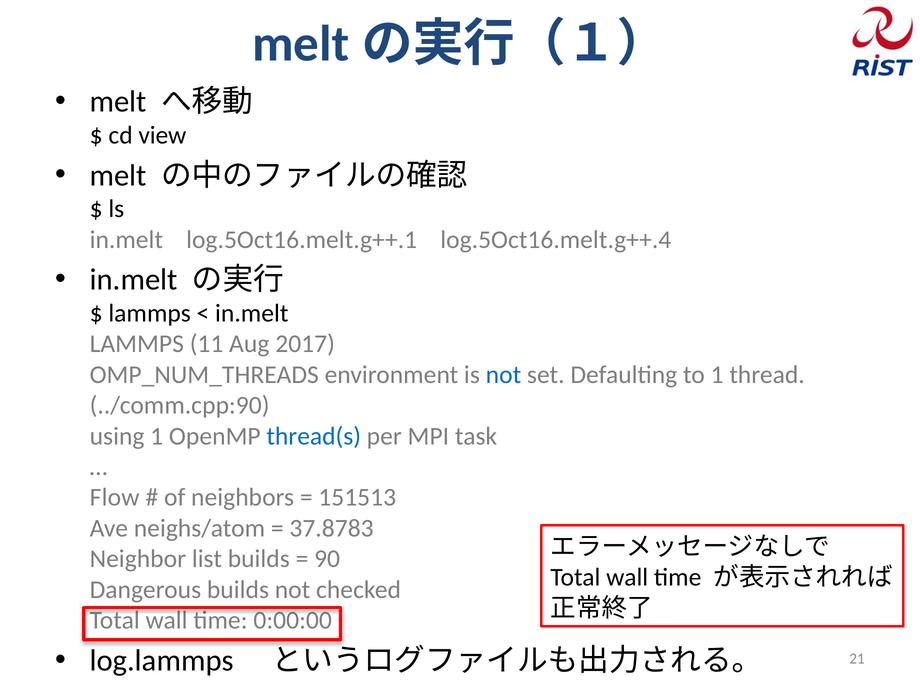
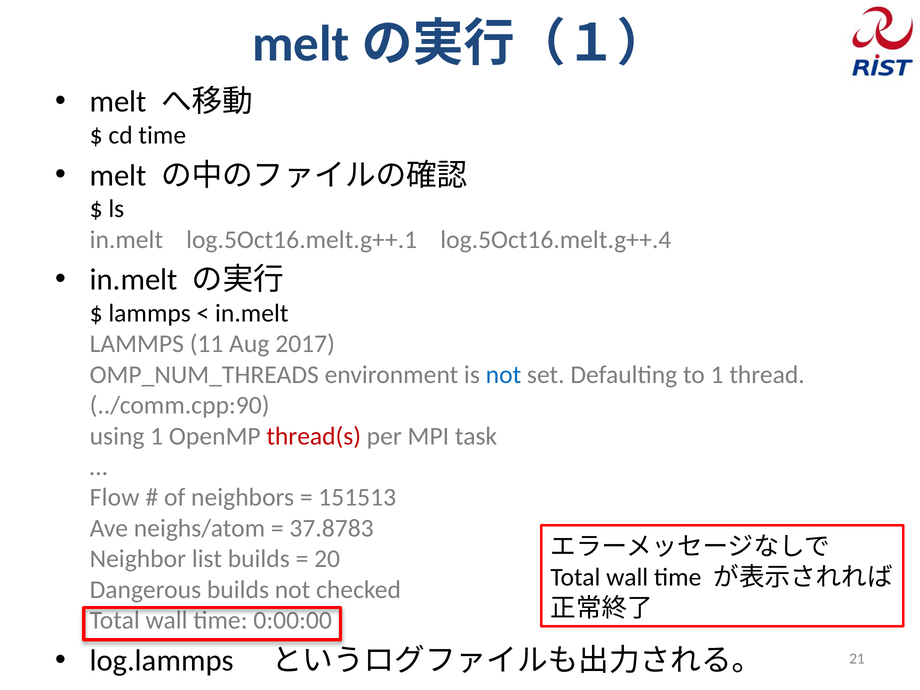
cd view: view -> time (162, 135)
thread(s colour: blue -> red (314, 436)
90: 90 -> 20 (327, 559)
